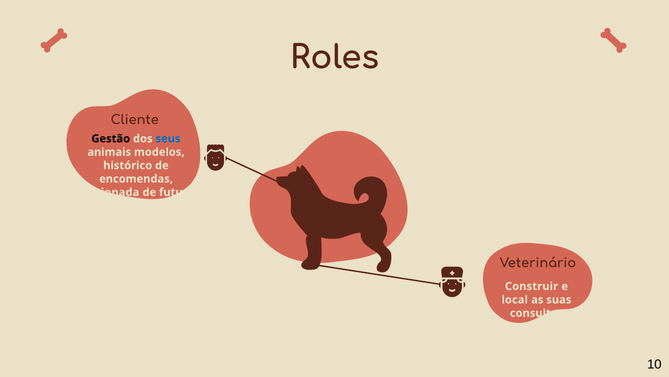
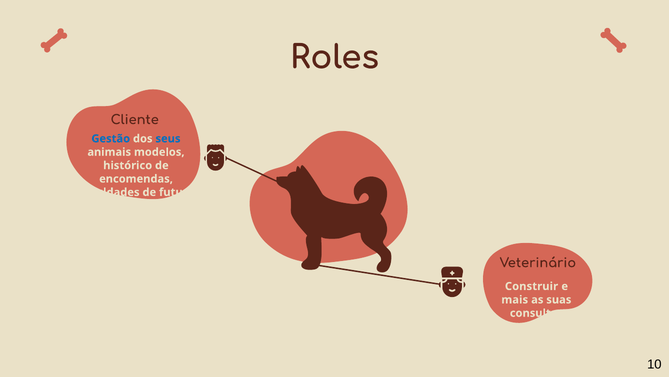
Gestão colour: black -> blue (111, 138)
selecionada: selecionada -> dificuldades (106, 192)
local: local -> mais (515, 299)
